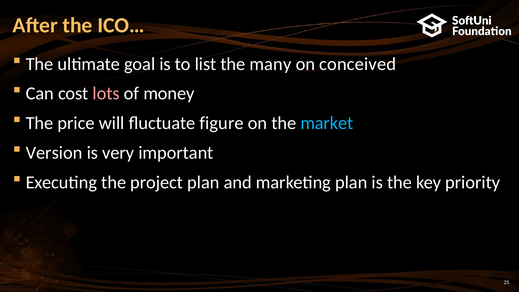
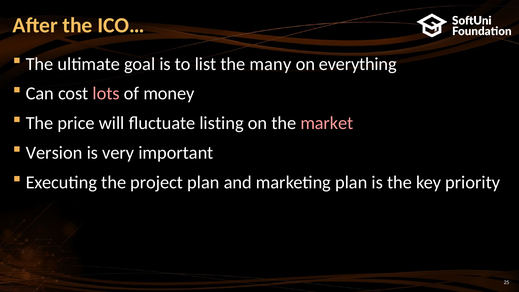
conceived: conceived -> everything (358, 64)
figure: figure -> listing (222, 123)
market colour: light blue -> pink (327, 123)
